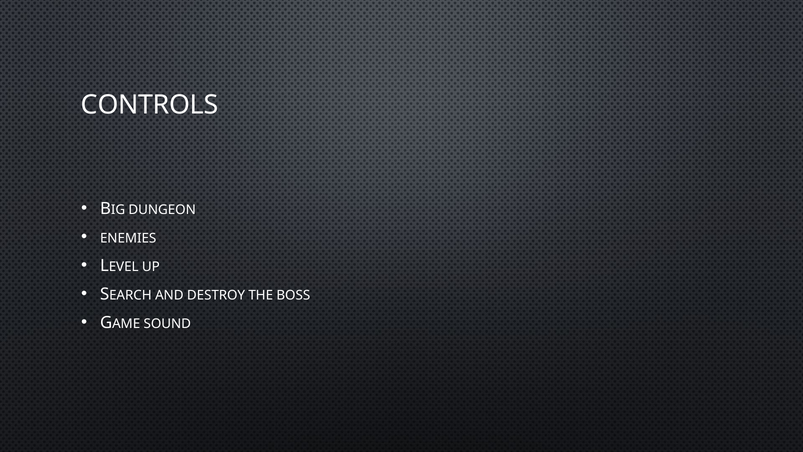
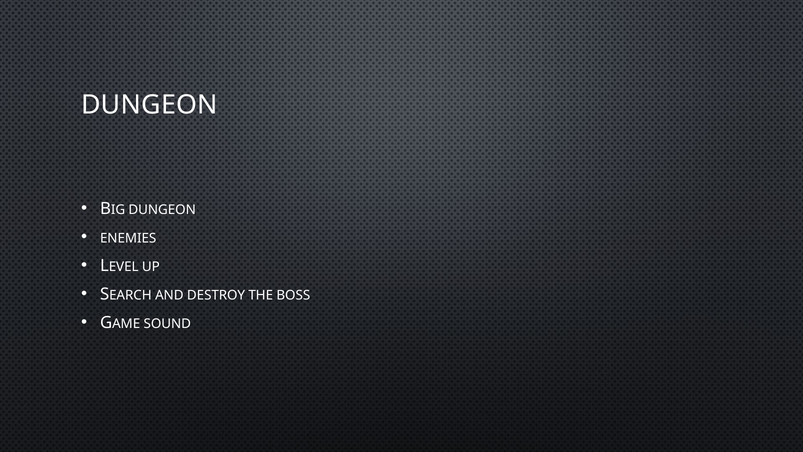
CONTROLS: CONTROLS -> DUNGEON (149, 105)
